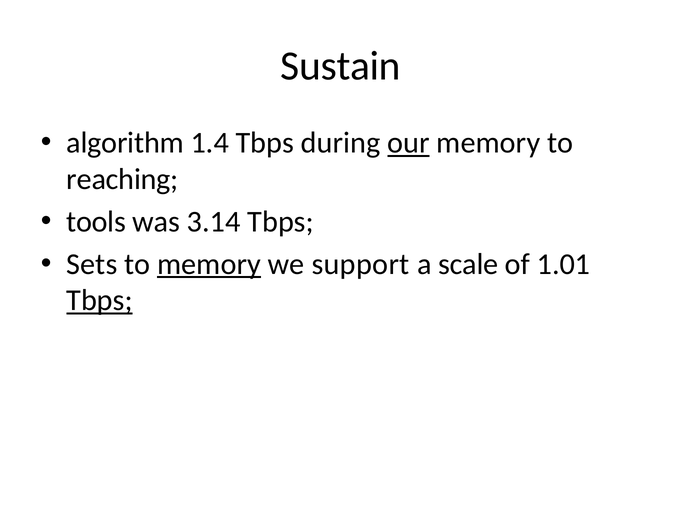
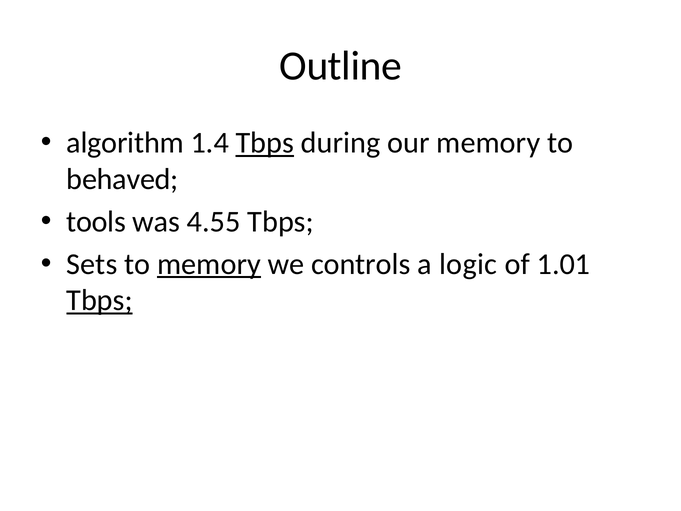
Sustain: Sustain -> Outline (341, 66)
Tbps underline: none -> present (265, 143)
our underline: present -> none (408, 143)
reaching: reaching -> behaved (122, 179)
3.14: 3.14 -> 4.55 (214, 222)
support: support -> controls (361, 264)
scale: scale -> logic (468, 264)
